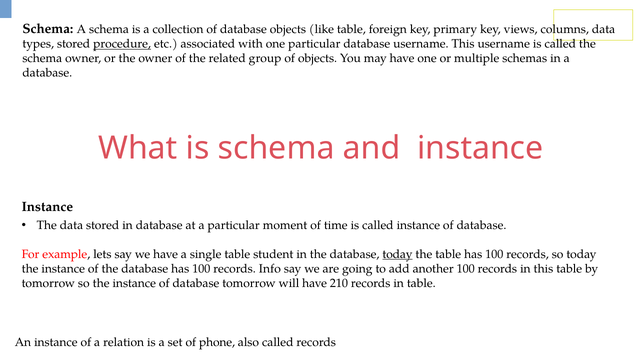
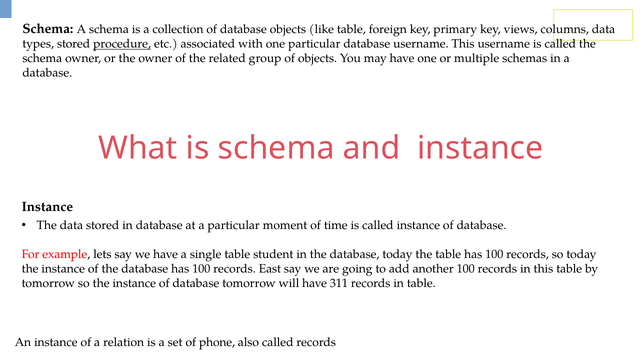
today underline: present -> none (398, 254)
Info: Info -> East (270, 269)
210: 210 -> 311 (339, 283)
